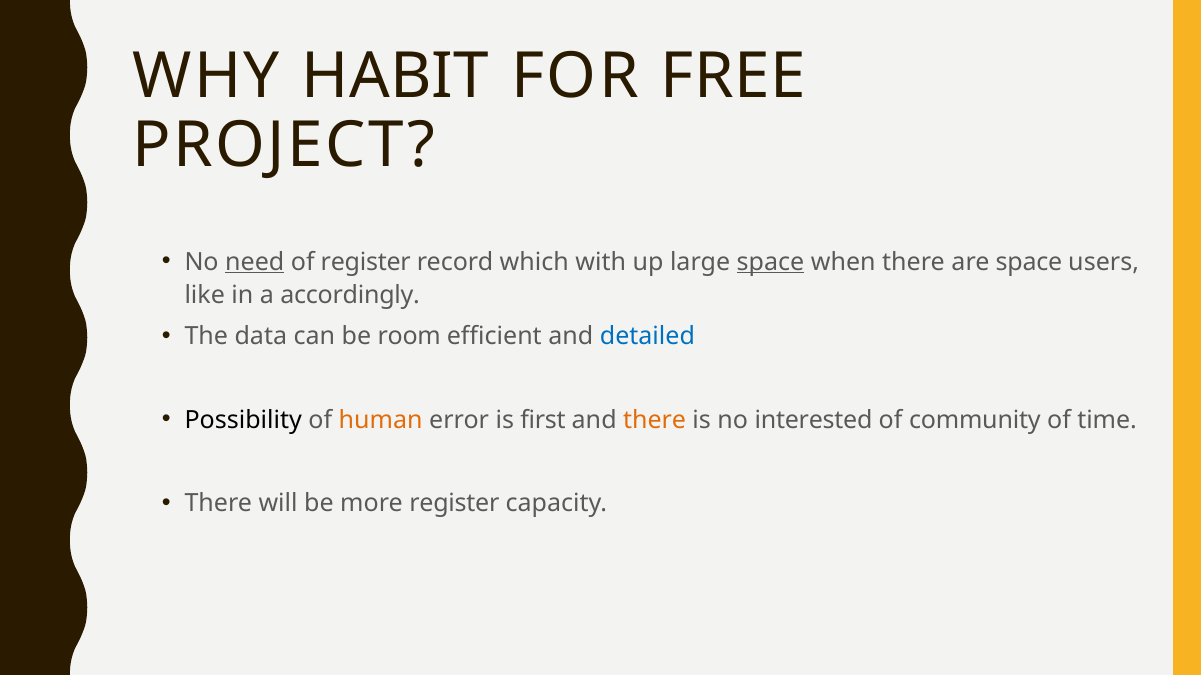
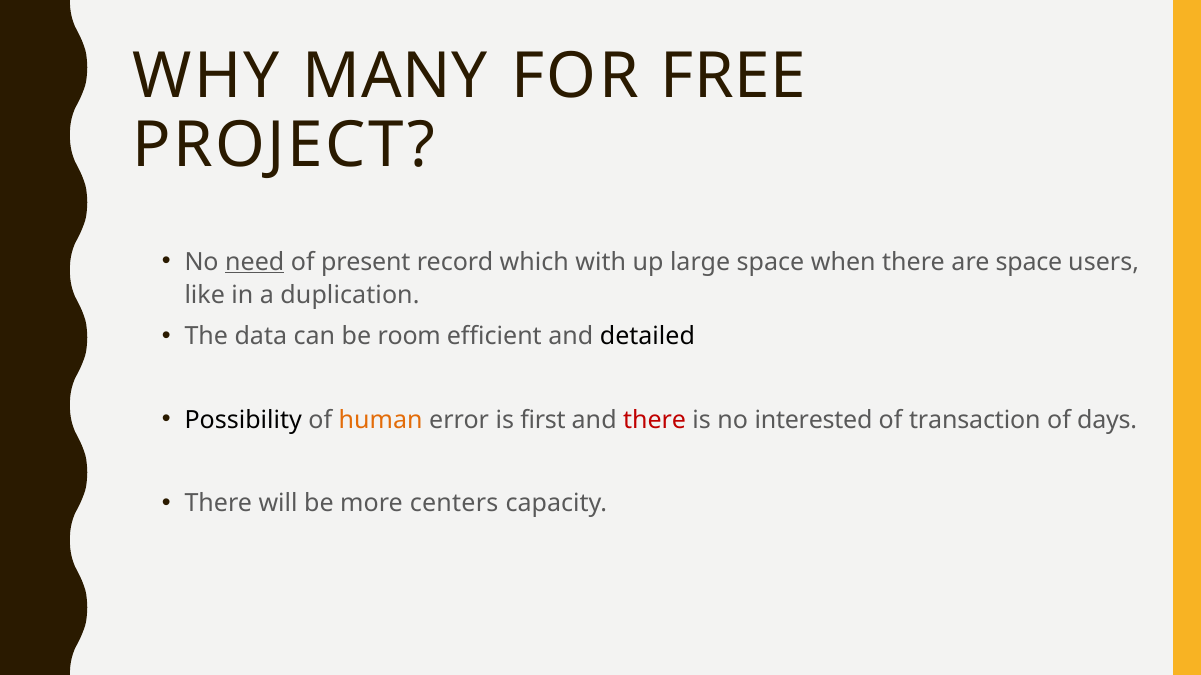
HABIT: HABIT -> MANY (395, 76)
of register: register -> present (366, 262)
space underline: present -> none (771, 262)
accordingly: accordingly -> duplication (350, 295)
detailed colour: blue -> black (647, 337)
there colour: orange -> red (655, 420)
community: community -> transaction (975, 420)
time: time -> days (1107, 420)
more register: register -> centers (454, 504)
